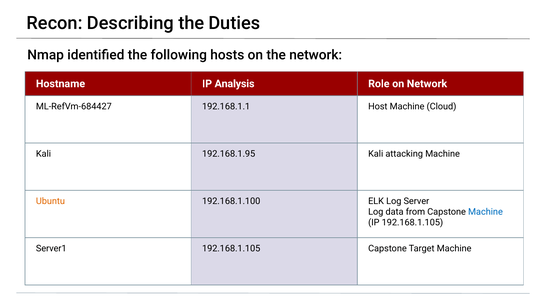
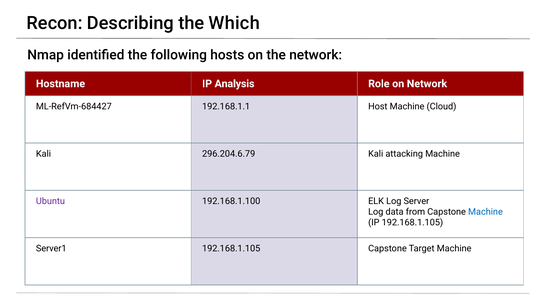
Duties: Duties -> Which (234, 23)
192.168.1.95: 192.168.1.95 -> 296.204.6.79 (229, 154)
Ubuntu colour: orange -> purple (50, 201)
